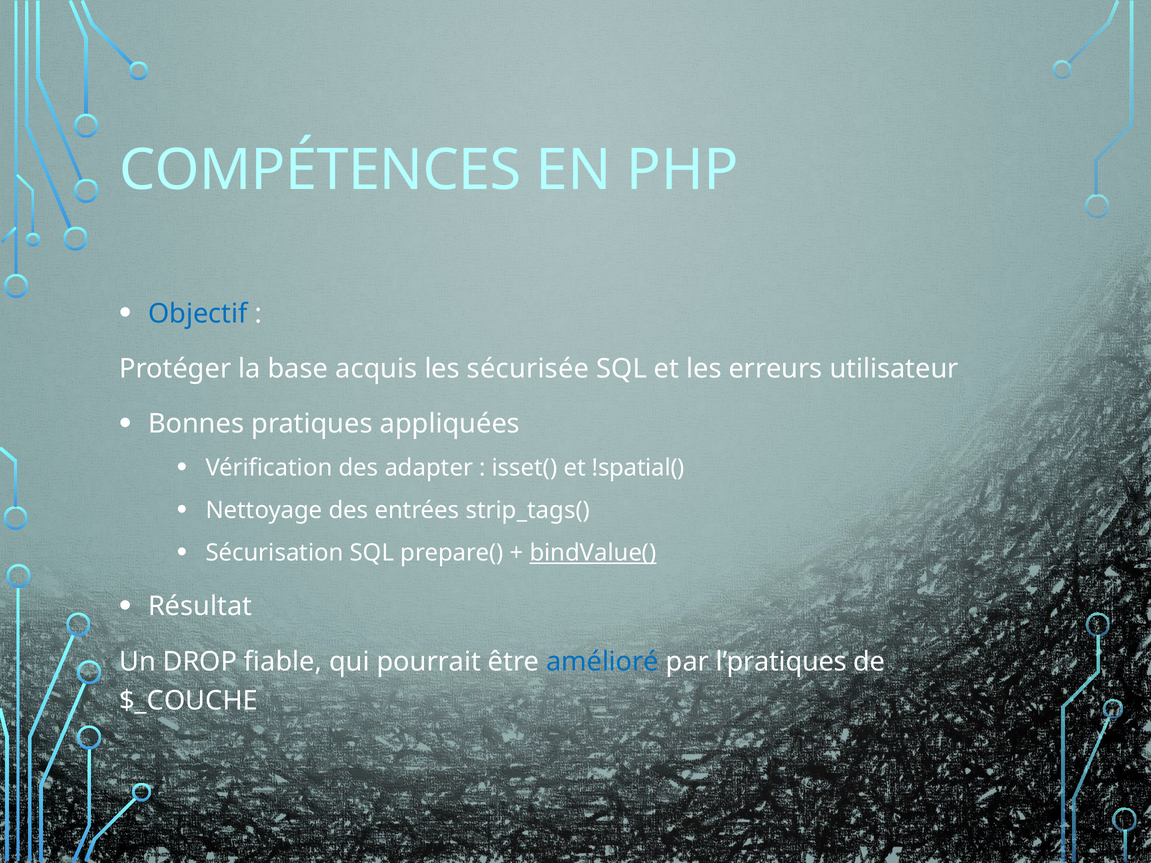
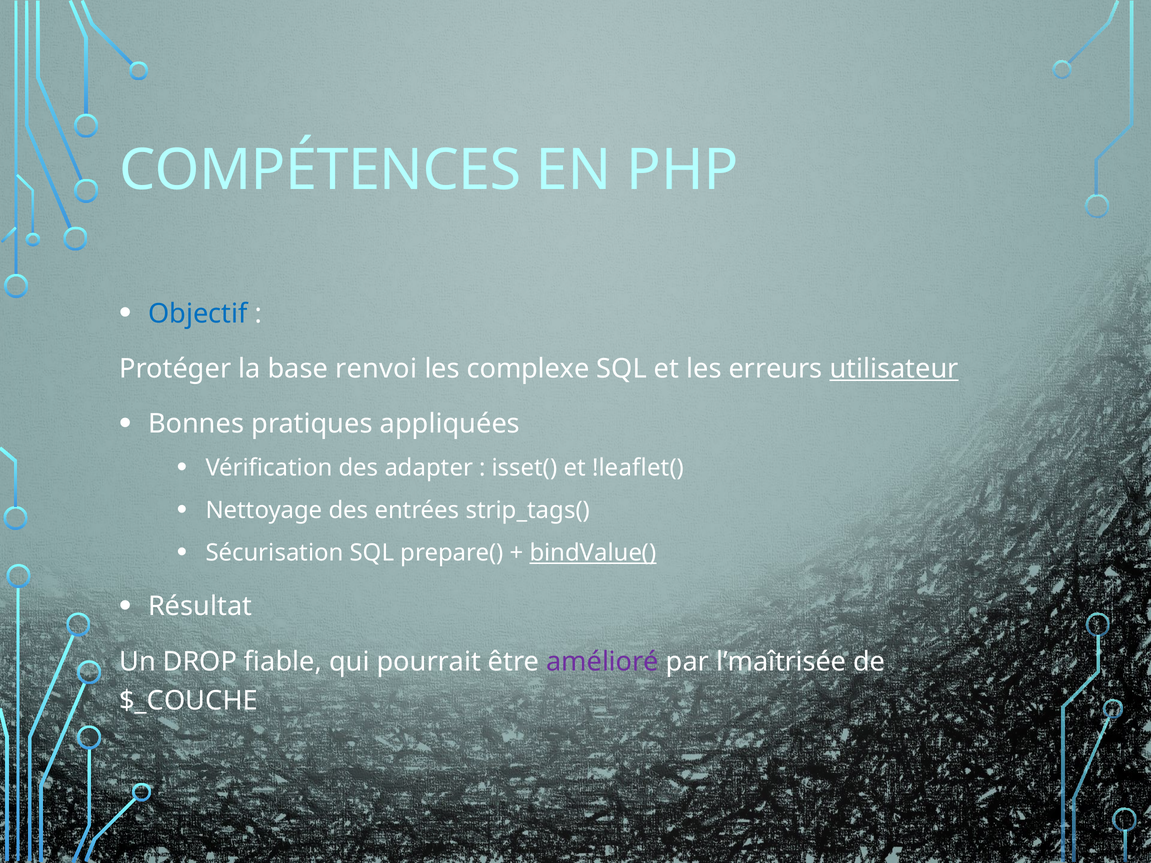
acquis: acquis -> renvoi (376, 369)
sécurisée: sécurisée -> complexe (528, 369)
utilisateur underline: none -> present (894, 369)
!spatial(: !spatial( -> !leaflet( (638, 468)
amélioré colour: blue -> purple (603, 662)
l’pratiques: l’pratiques -> l’maîtrisée (781, 662)
